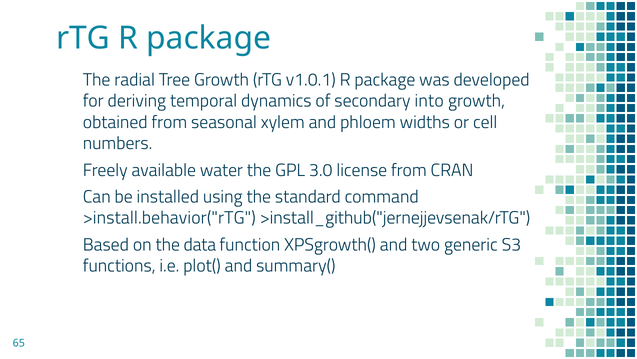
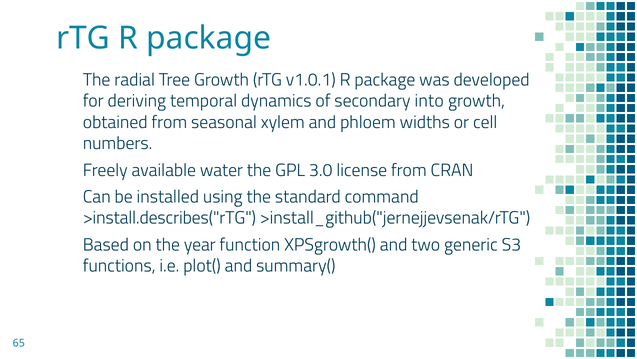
>install.behavior("rTG: >install.behavior("rTG -> >install.describes("rTG (169, 218)
data: data -> year (200, 244)
